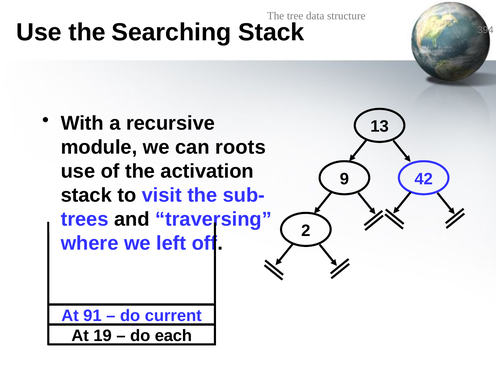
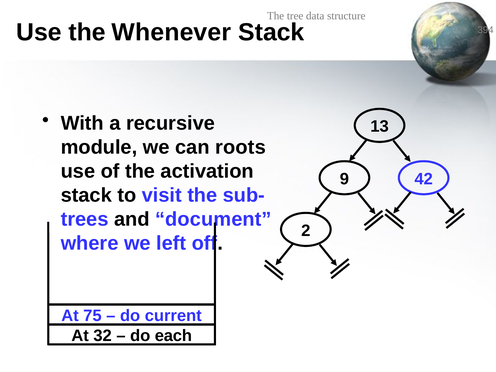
Searching: Searching -> Whenever (171, 32)
traversing: traversing -> document (213, 219)
91: 91 -> 75 (92, 316)
19: 19 -> 32 (103, 336)
